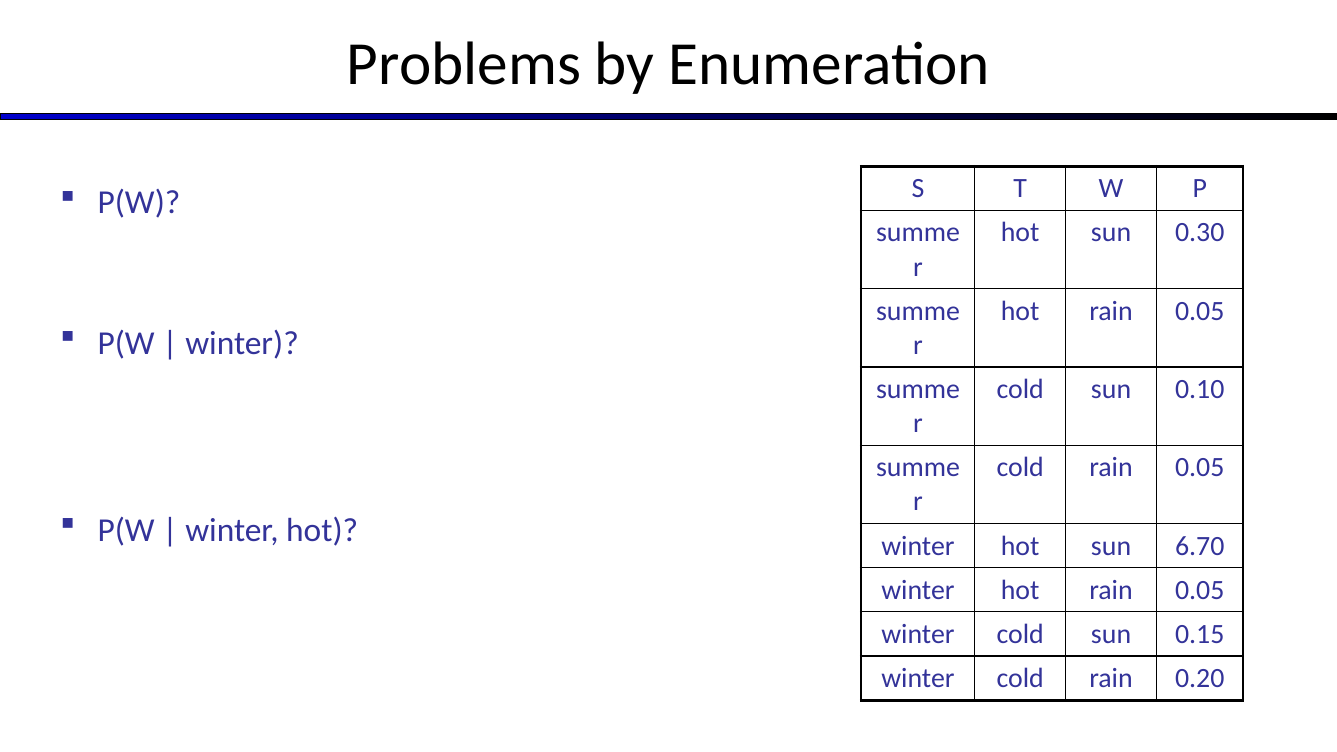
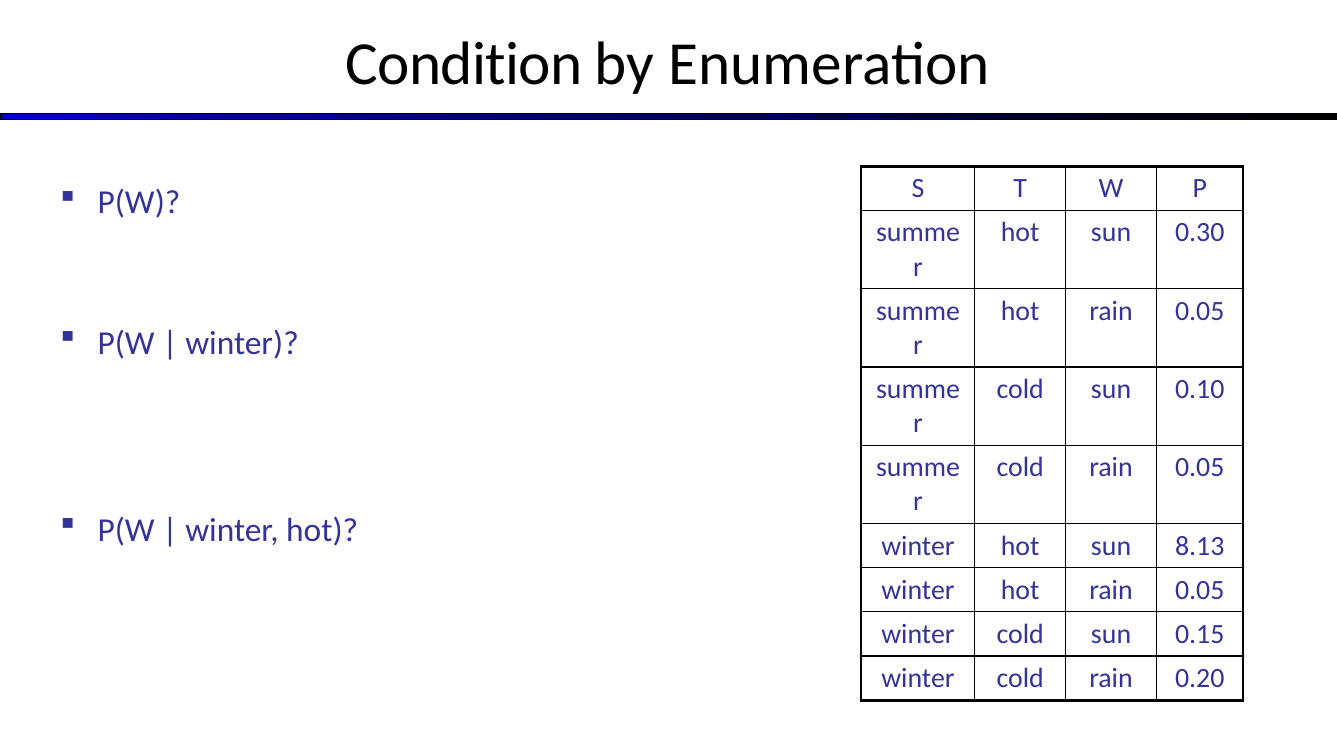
Problems: Problems -> Condition (464, 64)
6.70: 6.70 -> 8.13 (1200, 546)
